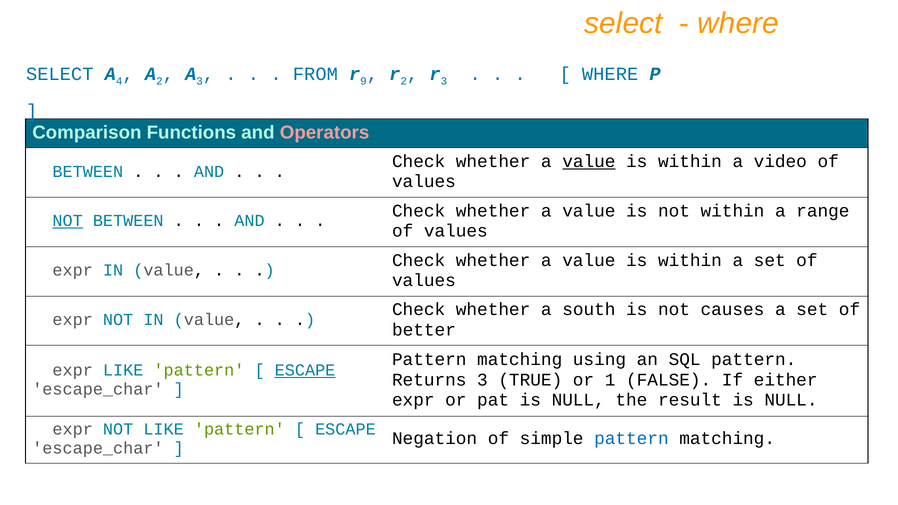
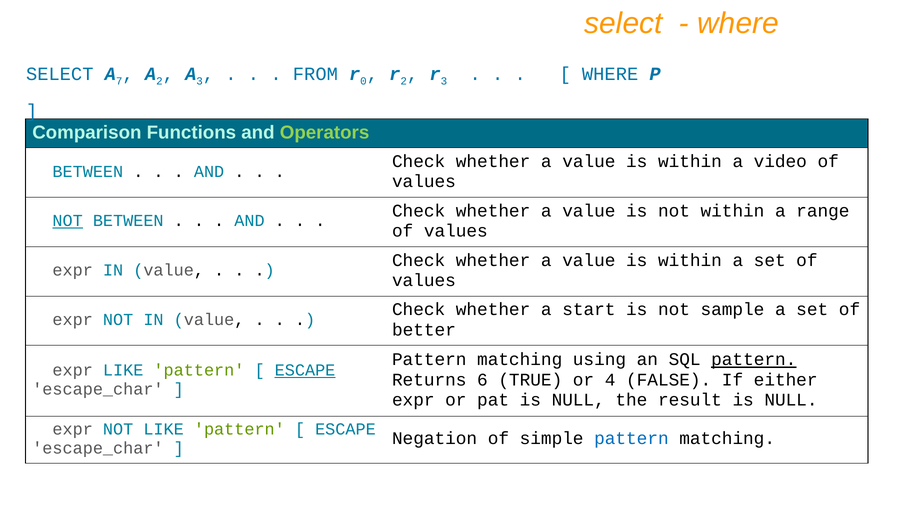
4: 4 -> 7 (119, 81)
9: 9 -> 0 (363, 81)
Operators colour: pink -> light green (325, 133)
value underline: present -> none (589, 161)
south: south -> start (589, 310)
causes: causes -> sample (732, 310)
pattern underline: none -> present (754, 360)
Returns 3: 3 -> 6 (482, 380)
1: 1 -> 4 (610, 380)
